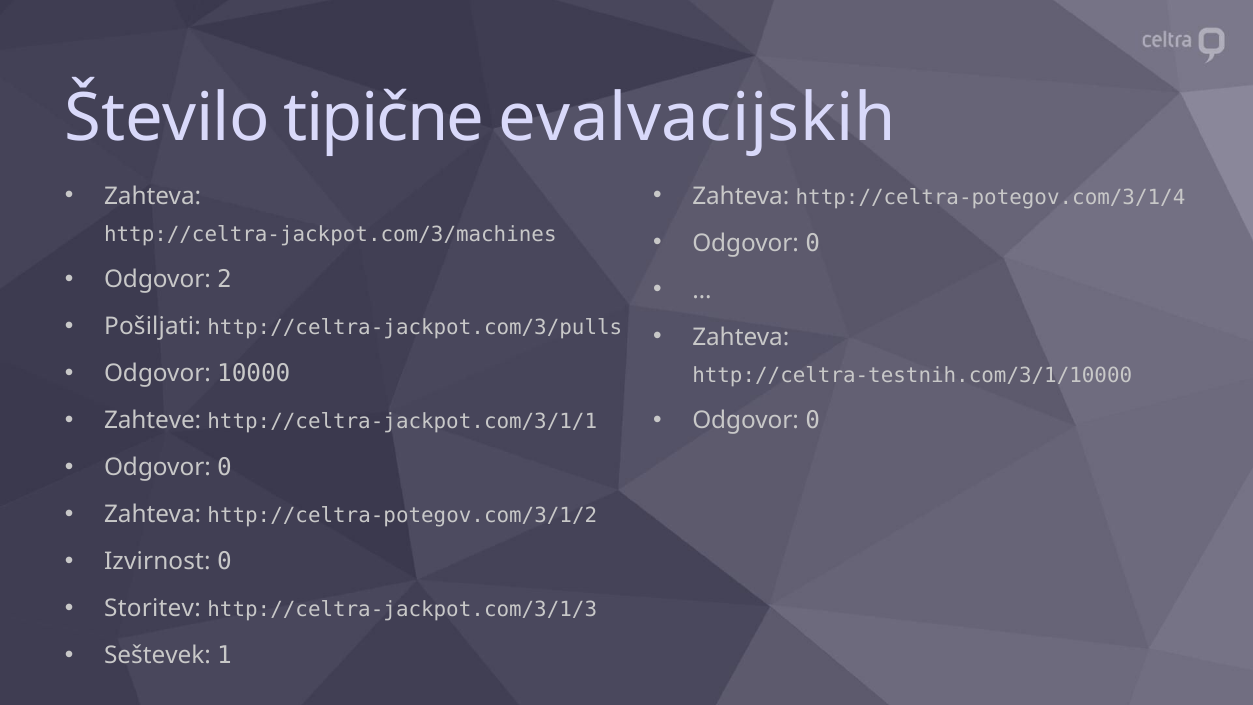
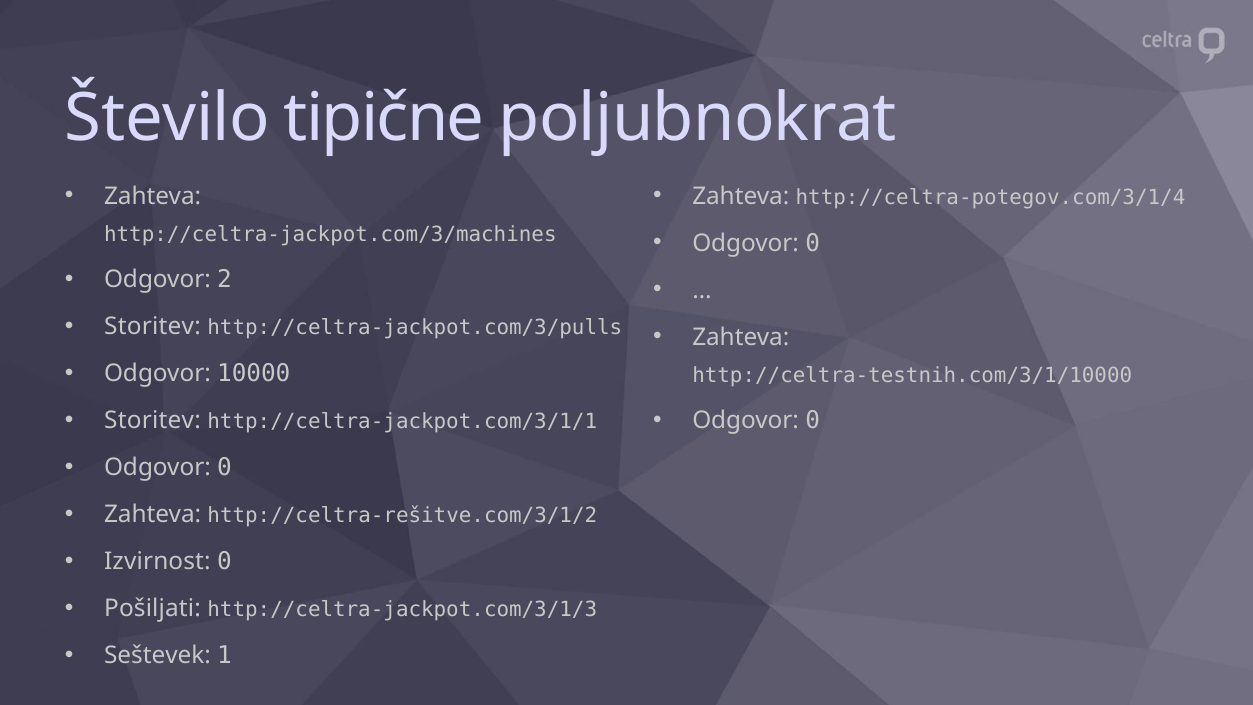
evalvacijskih: evalvacijskih -> poljubnokrat (698, 119)
Pošiljati: Pošiljati -> Storitev (152, 327)
Zahteve: Zahteve -> Storitev (152, 421)
http://celtra-potegov.com/3/1/2: http://celtra-potegov.com/3/1/2 -> http://celtra-rešitve.com/3/1/2 (402, 516)
Storitev: Storitev -> Pošiljati (153, 609)
